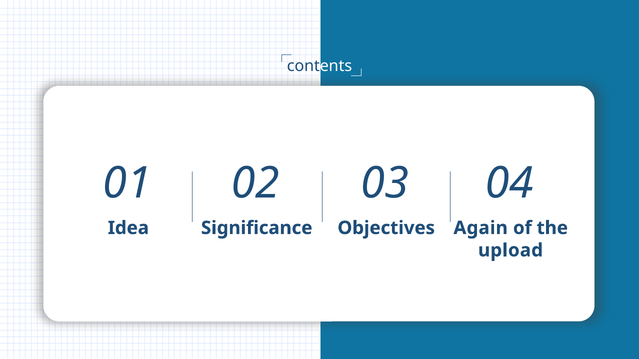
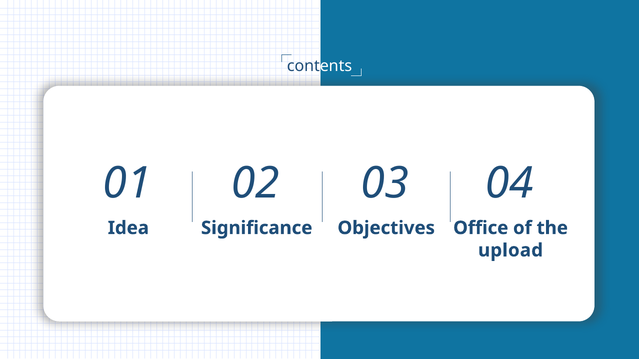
Again: Again -> Office (481, 228)
